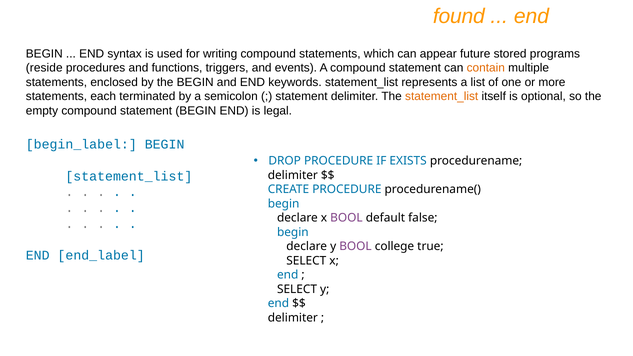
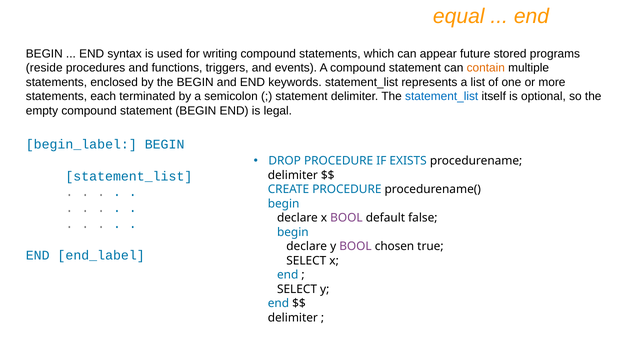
found: found -> equal (459, 16)
statement_list colour: orange -> blue (442, 97)
college: college -> chosen (394, 246)
